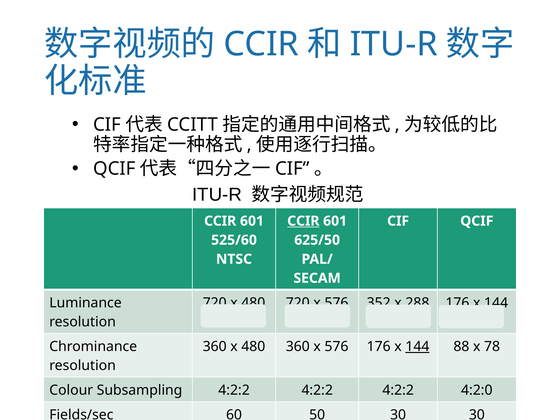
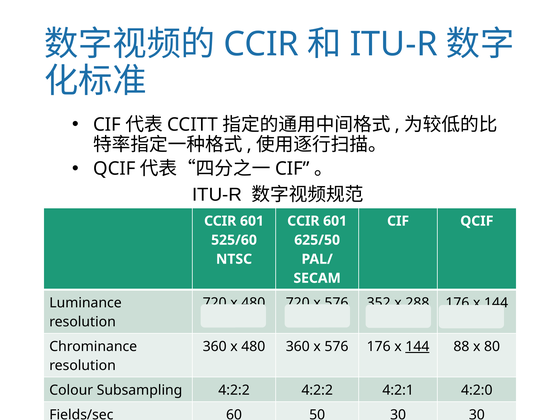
CCIR underline: present -> none (303, 221)
78: 78 -> 80 (492, 346)
4:2:2 4:2:2 4:2:2: 4:2:2 -> 4:2:1 (398, 390)
